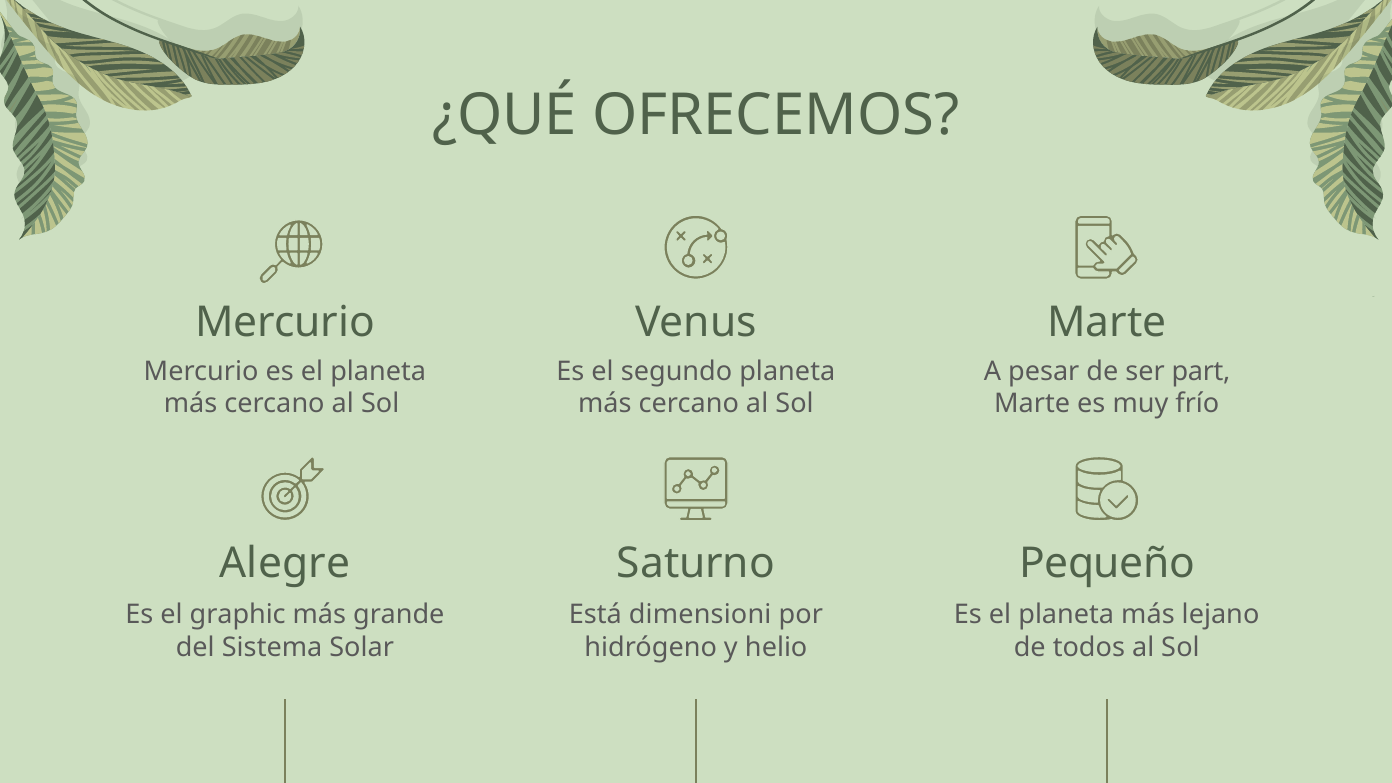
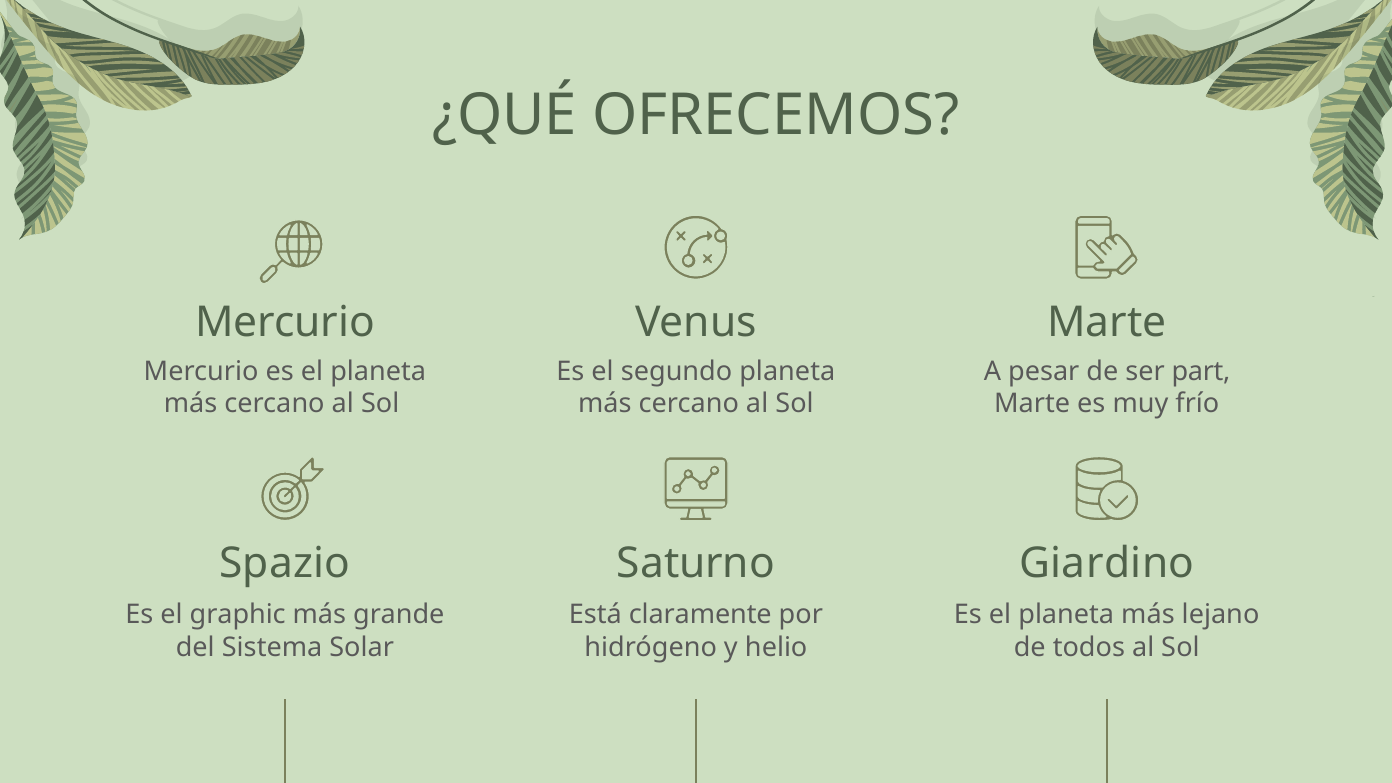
Alegre: Alegre -> Spazio (285, 564)
Pequeño: Pequeño -> Giardino (1107, 564)
dimensioni: dimensioni -> claramente (700, 615)
